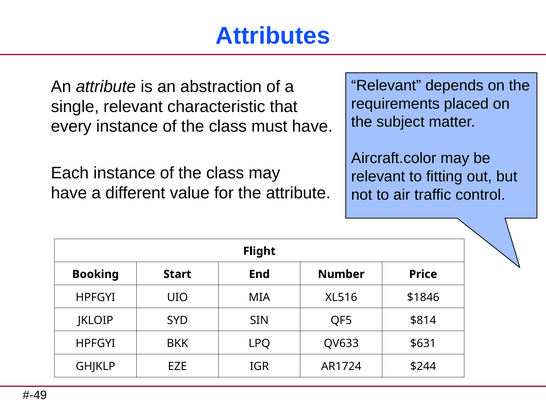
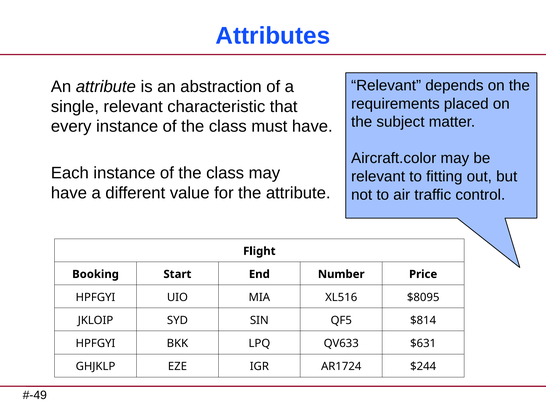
$1846: $1846 -> $8095 (423, 298)
